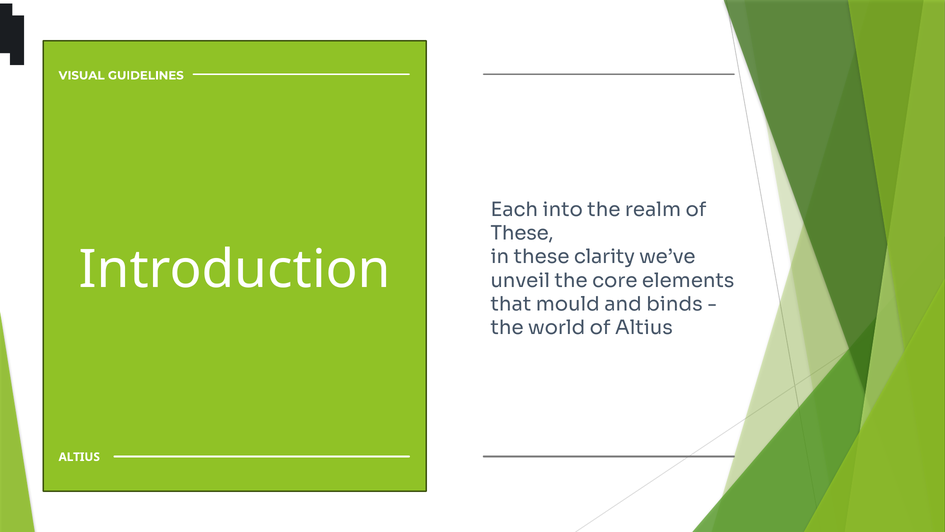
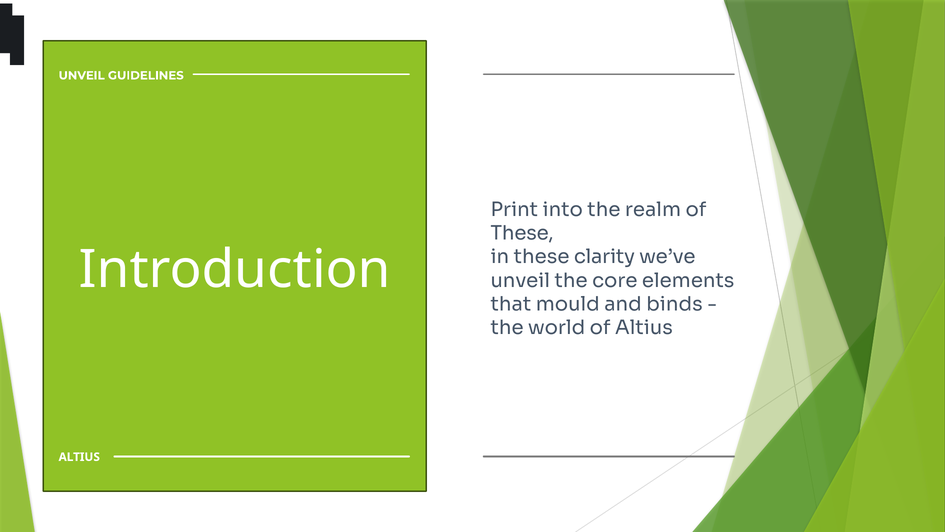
VISUAL: VISUAL -> UNVEIL (82, 75)
Each: Each -> Print (514, 209)
